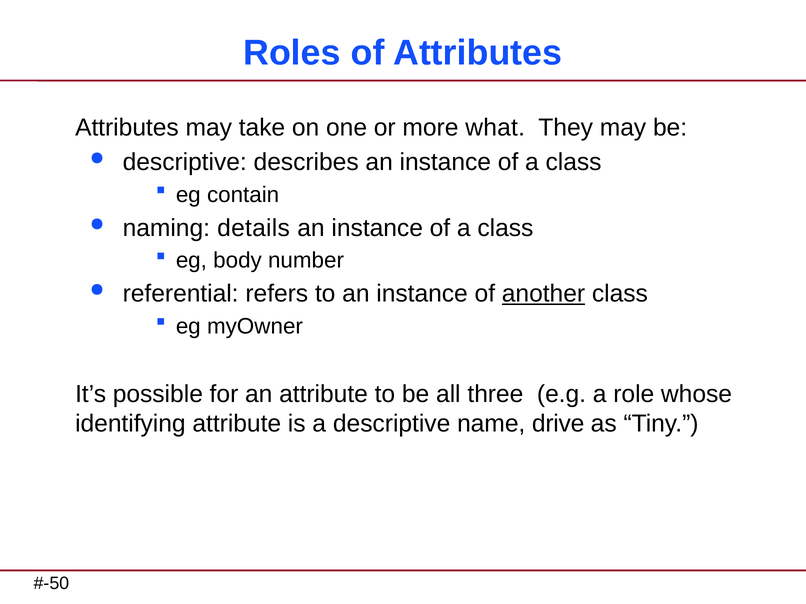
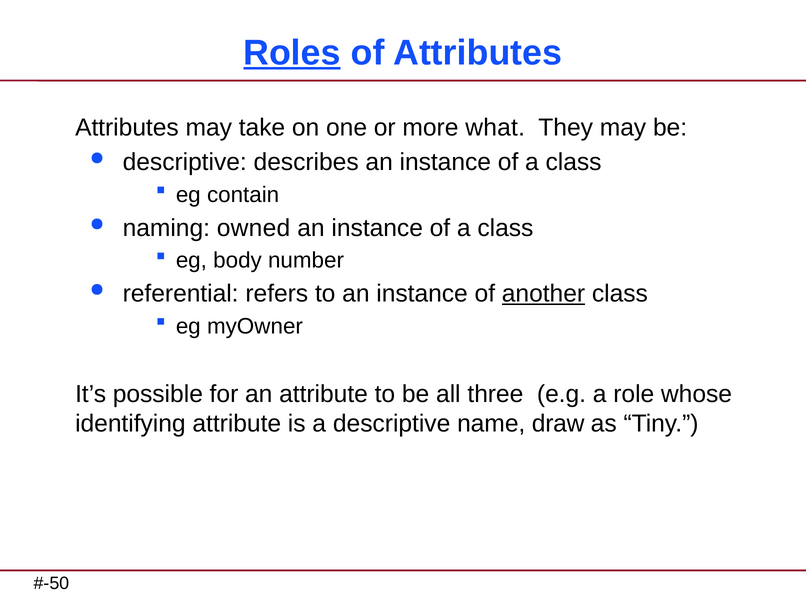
Roles underline: none -> present (292, 53)
details: details -> owned (254, 228)
drive: drive -> draw (558, 424)
